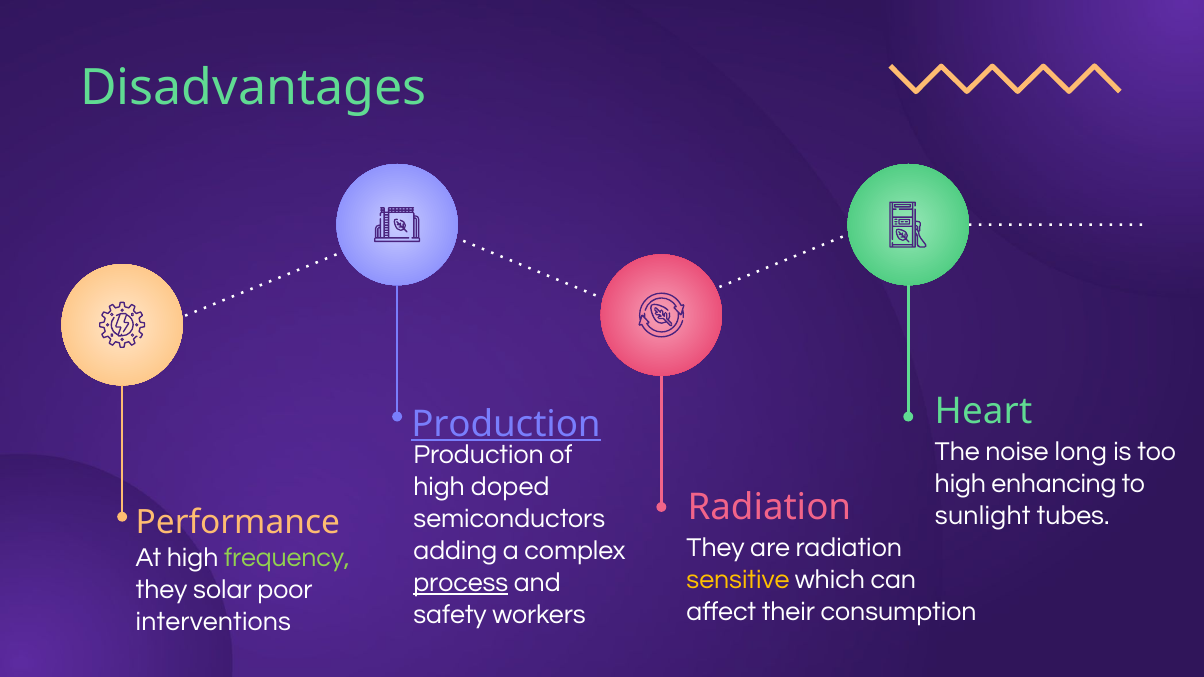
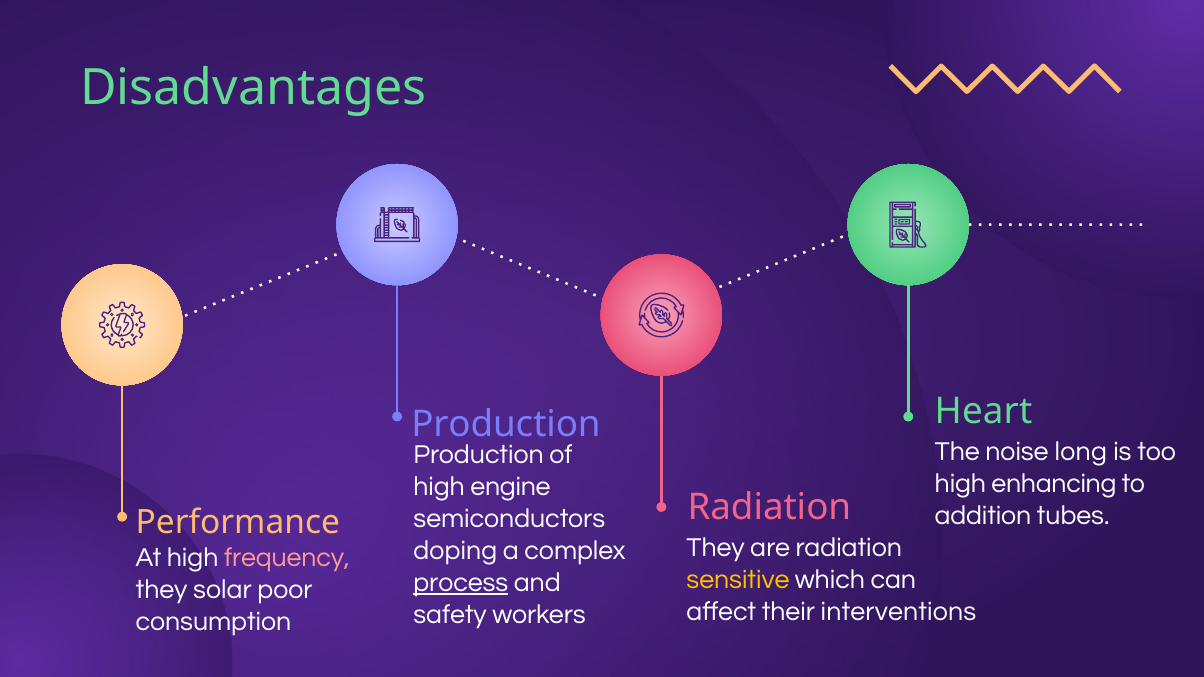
Production underline: present -> none (506, 424)
doped: doped -> engine (511, 486)
sunlight: sunlight -> addition (983, 516)
adding: adding -> doping (455, 551)
frequency colour: light green -> pink (287, 558)
consumption: consumption -> interventions (898, 612)
interventions: interventions -> consumption (213, 622)
